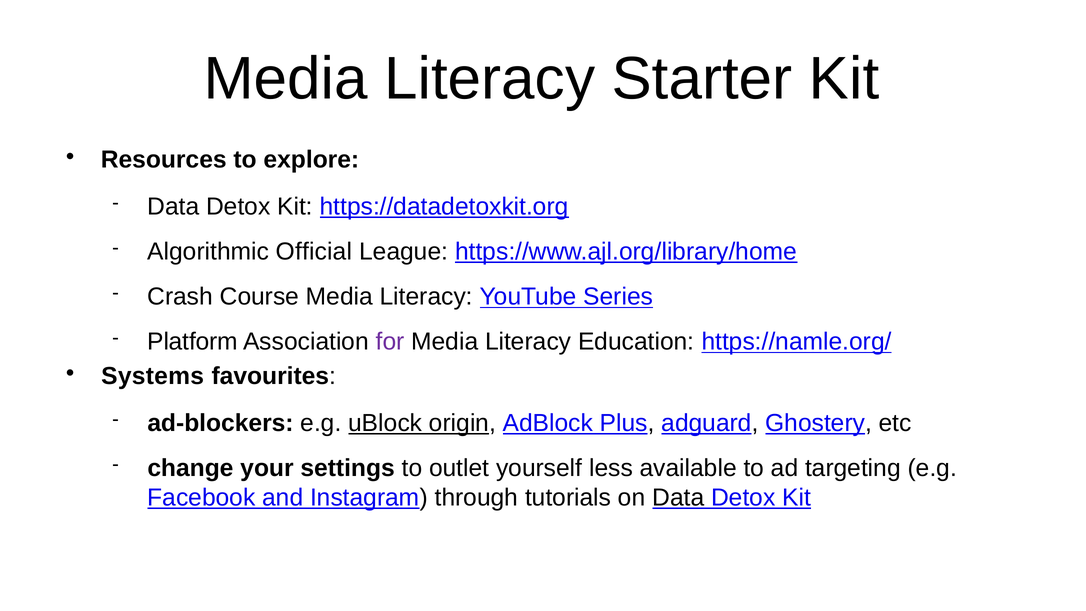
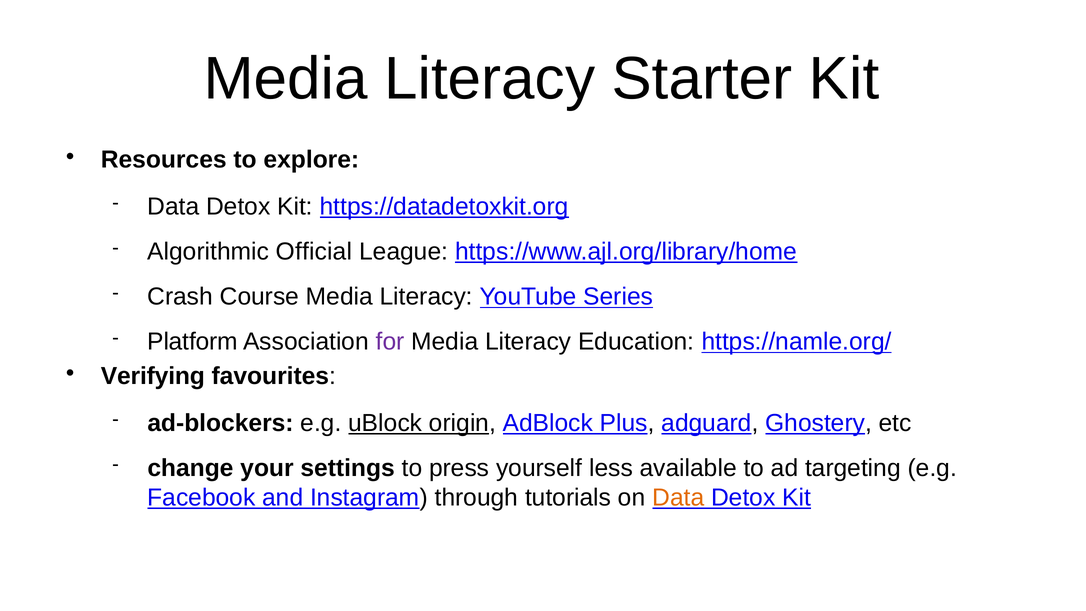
Systems: Systems -> Verifying (153, 376)
outlet: outlet -> press (459, 468)
Data colour: black -> orange (678, 497)
